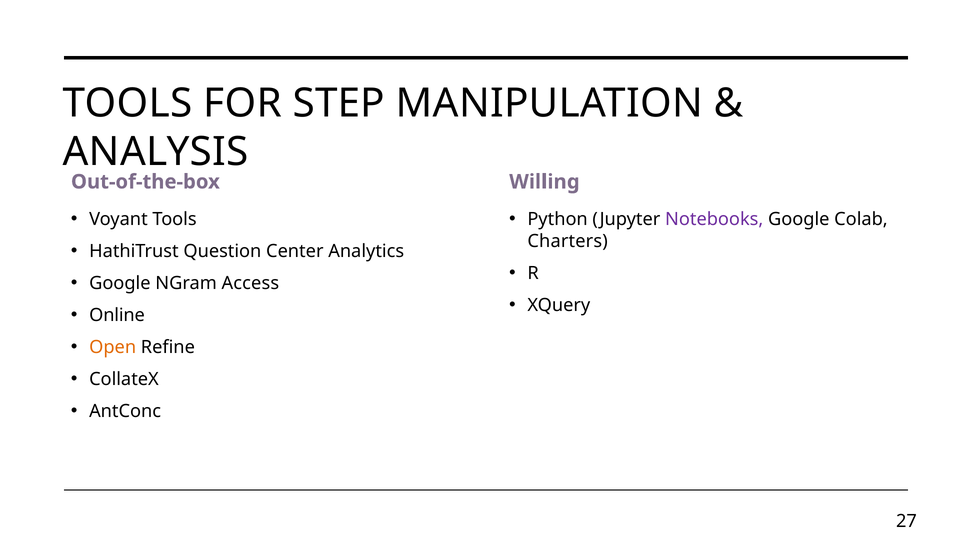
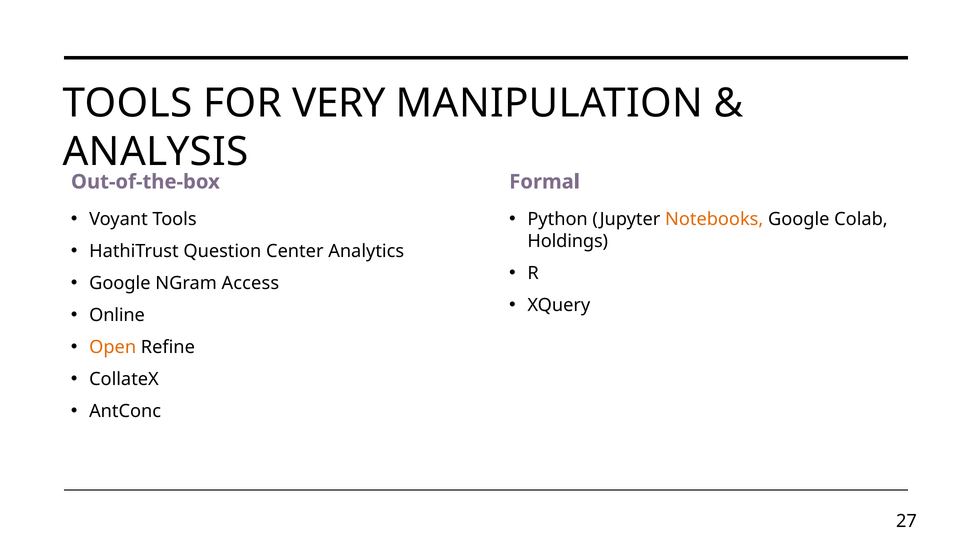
STEP: STEP -> VERY (339, 103)
Willing: Willing -> Formal (545, 182)
Notebooks colour: purple -> orange (714, 219)
Charters: Charters -> Holdings (568, 241)
